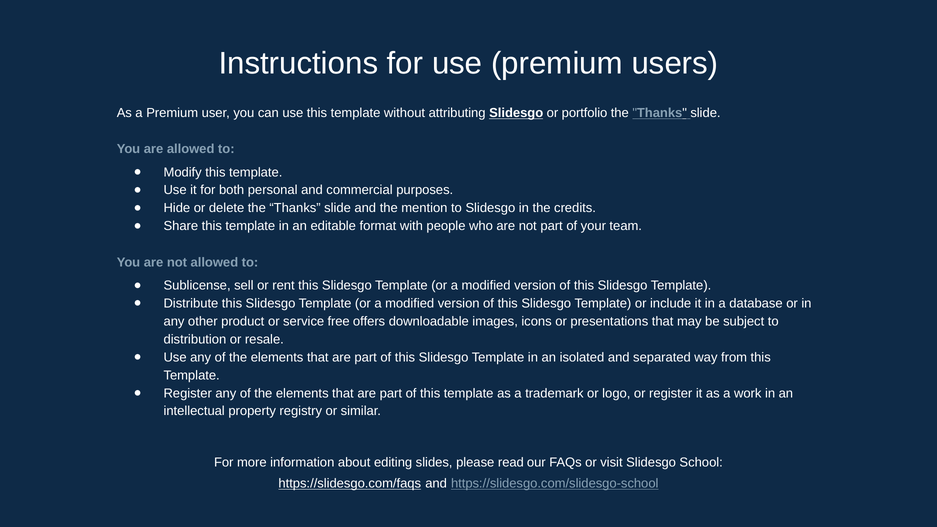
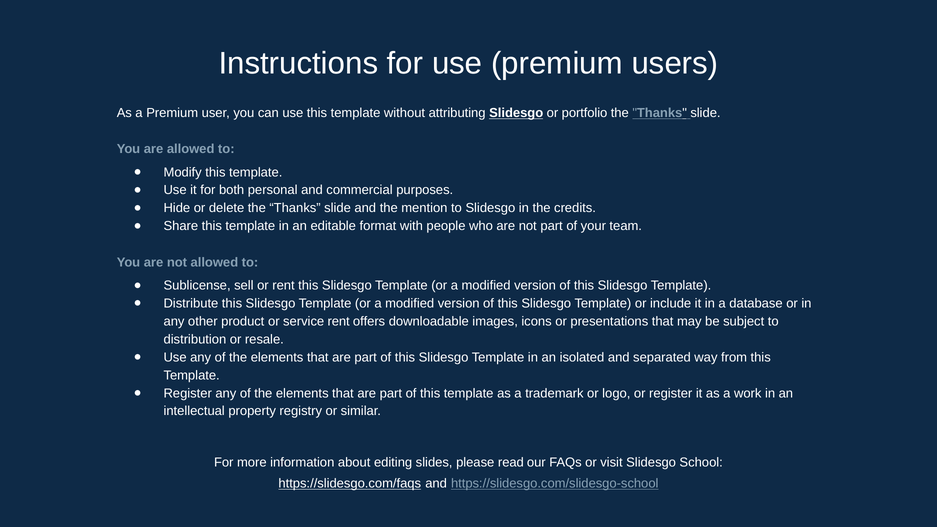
service free: free -> rent (339, 321)
